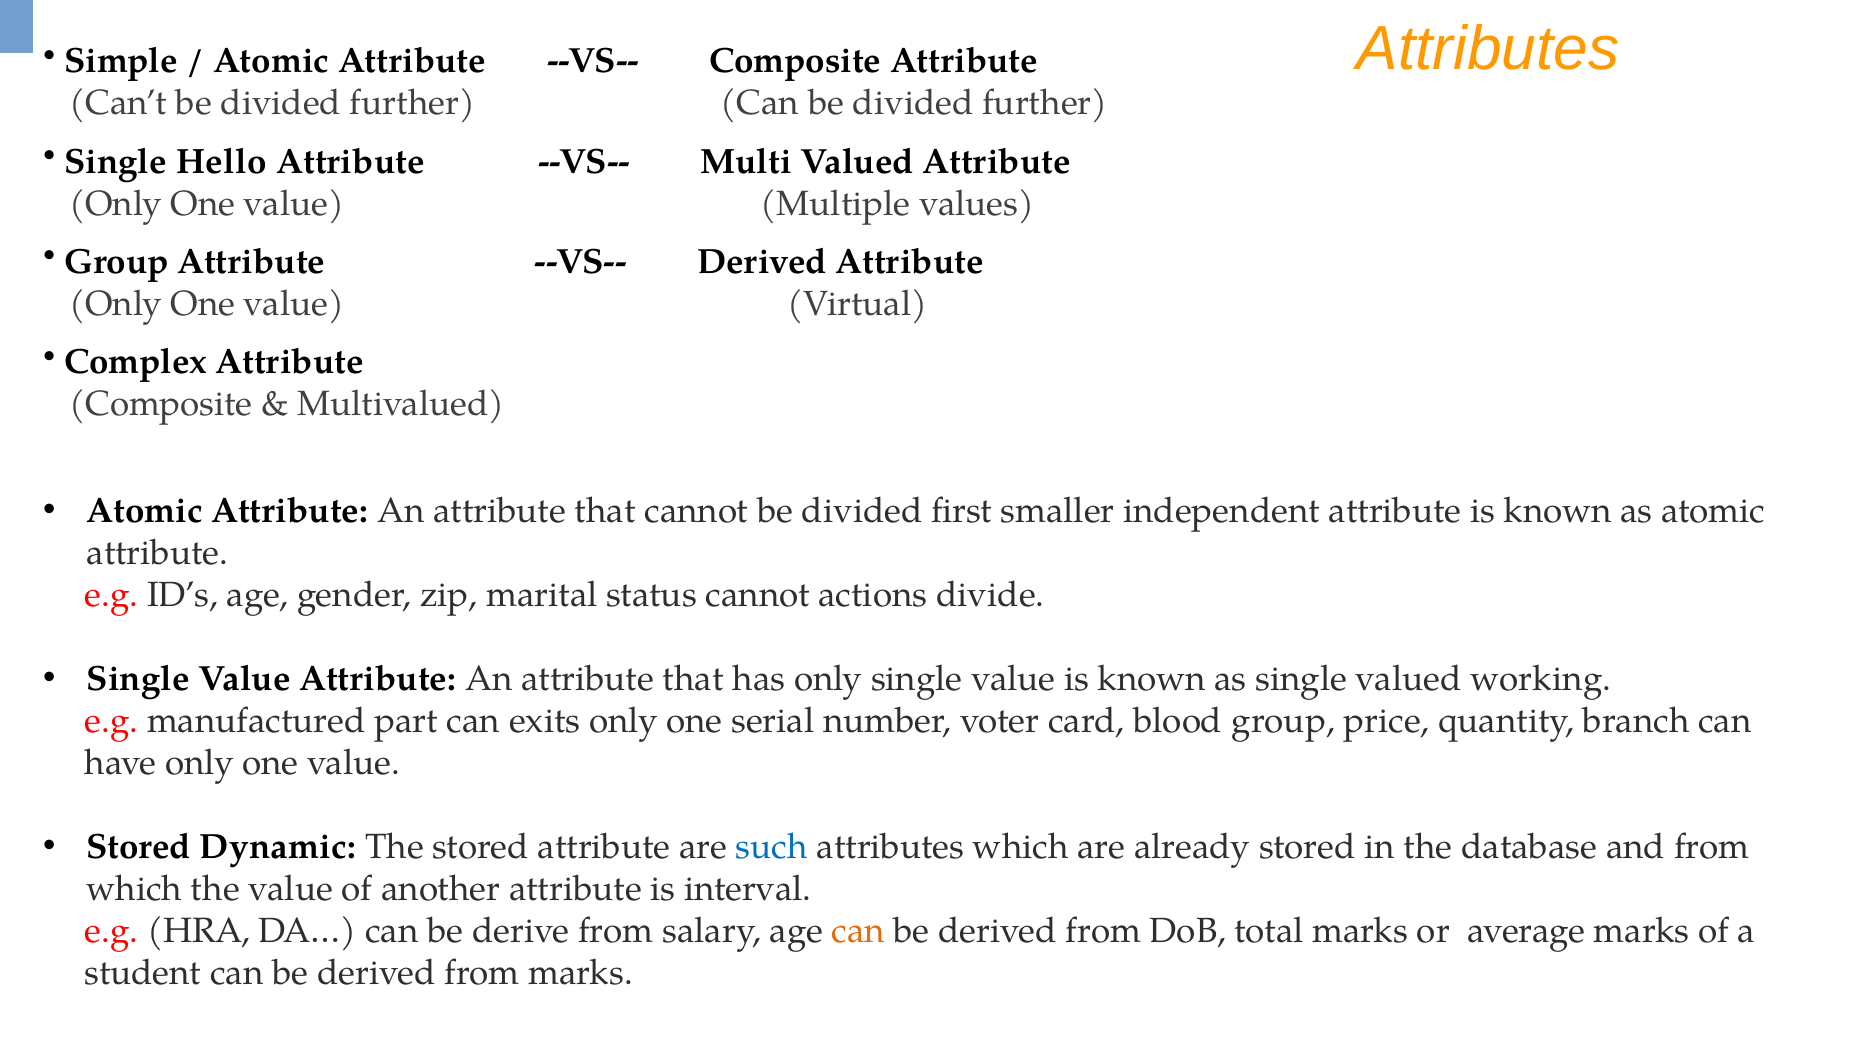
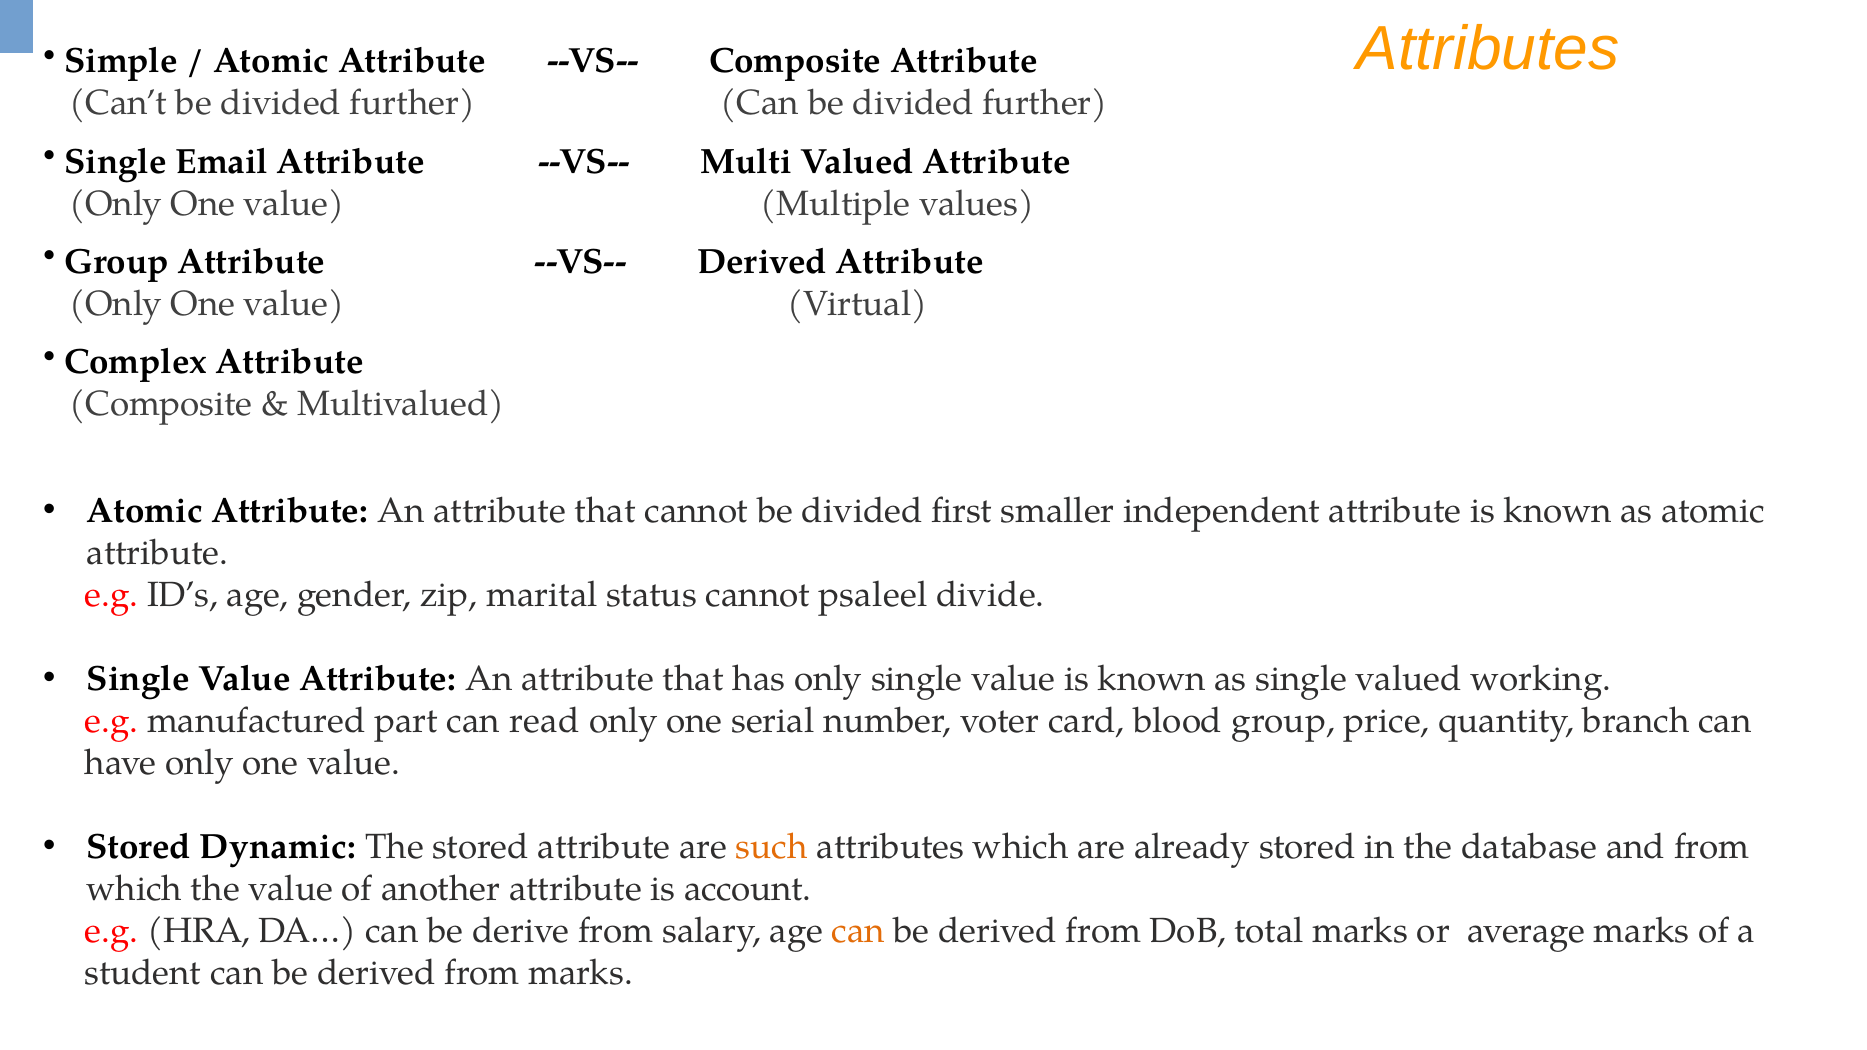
Hello: Hello -> Email (222, 162)
actions: actions -> psaleel (873, 595)
exits: exits -> read (545, 721)
such colour: blue -> orange (772, 847)
interval: interval -> account (748, 889)
